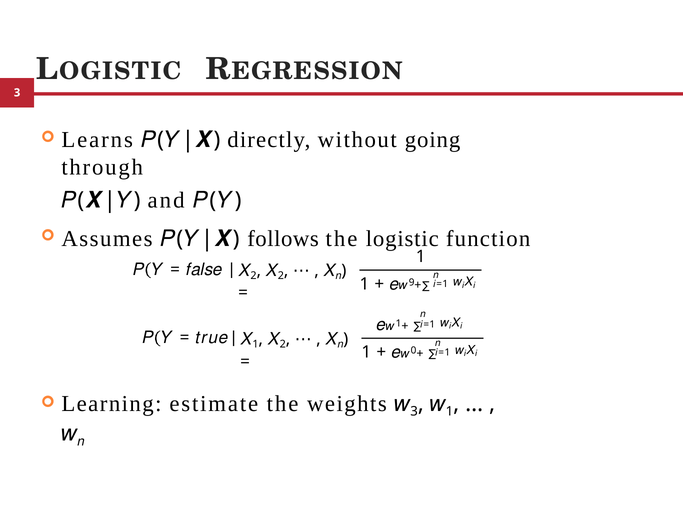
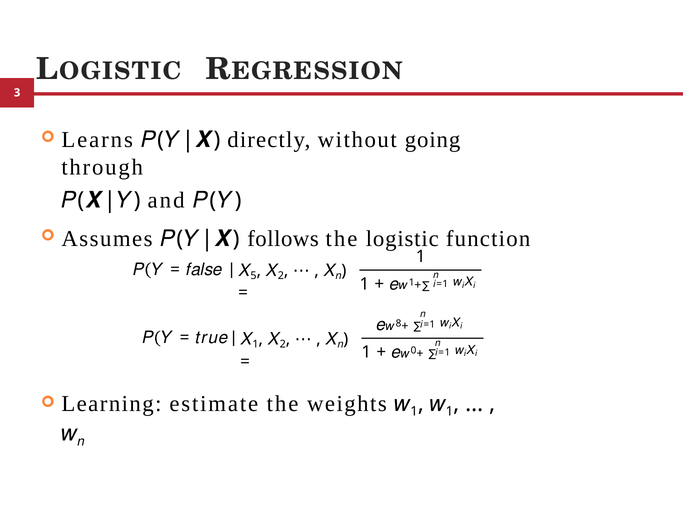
2: 2 -> 5 (254, 276)
𝑒 9: 9 -> 1 (412, 283)
𝑒 1: 1 -> 8 (399, 323)
weights 𝑤 3: 3 -> 1 (414, 411)
